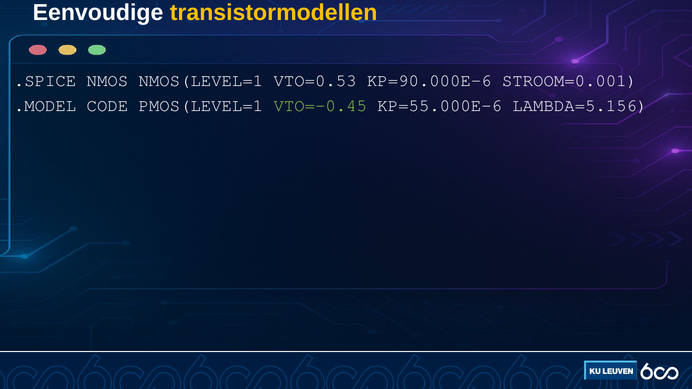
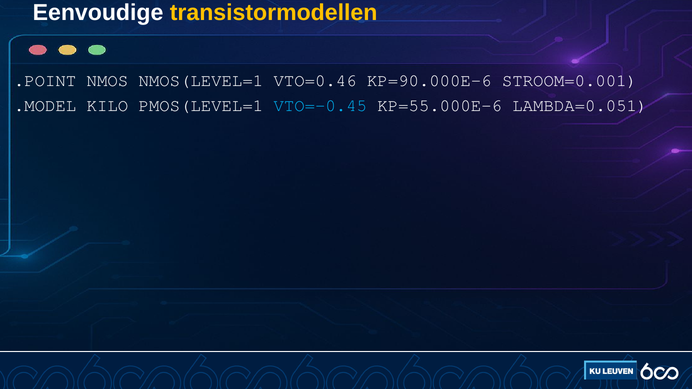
.SPICE: .SPICE -> .POINT (45, 81)
VTO=0.53: VTO=0.53 -> VTO=0.46 (315, 81)
CODE: CODE -> KILO (107, 105)
VTO=-0.45 colour: light green -> light blue (320, 105)
LAMBDA=5.156: LAMBDA=5.156 -> LAMBDA=0.051 (580, 105)
